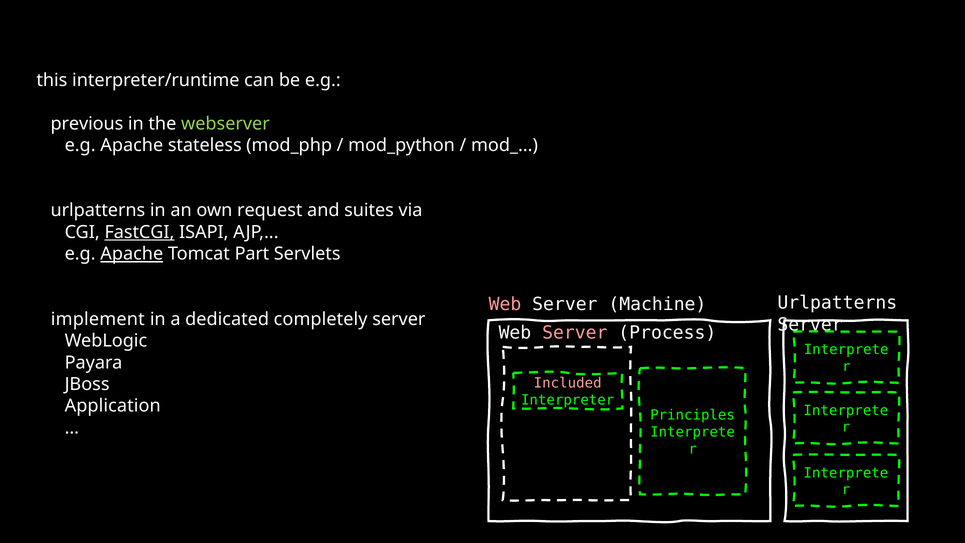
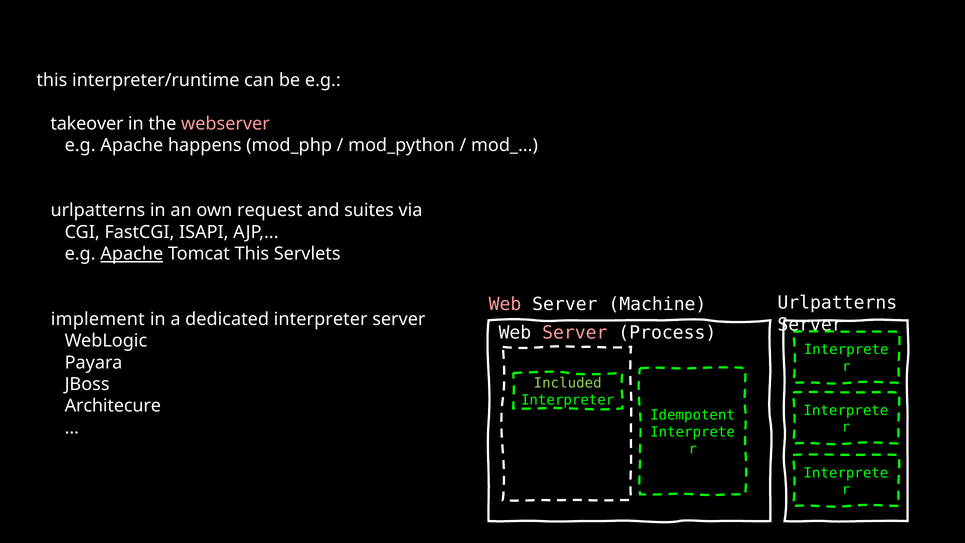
previous: previous -> takeover (87, 124)
webserver colour: light green -> pink (225, 124)
stateless: stateless -> happens (205, 145)
FastCGI underline: present -> none (139, 232)
Tomcat Part: Part -> This (252, 254)
dedicated completely: completely -> interpreter (321, 319)
Included colour: pink -> light green (568, 383)
Application: Application -> Architecure (113, 406)
Principles: Principles -> Idempotent (693, 415)
